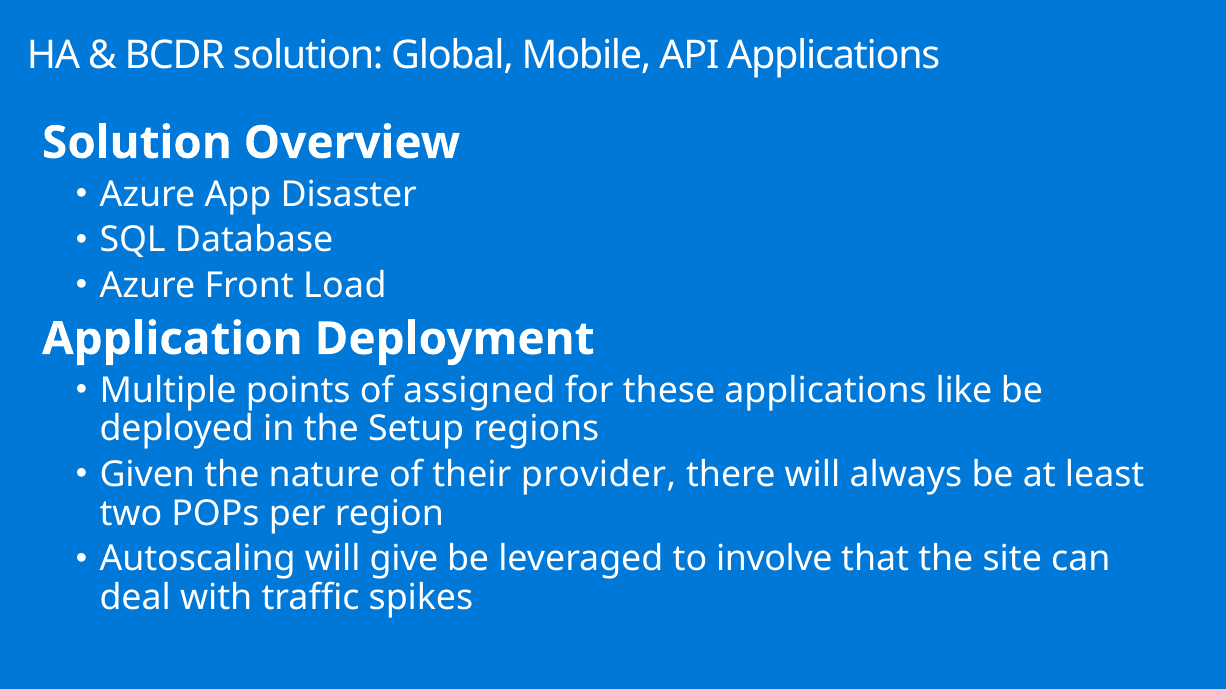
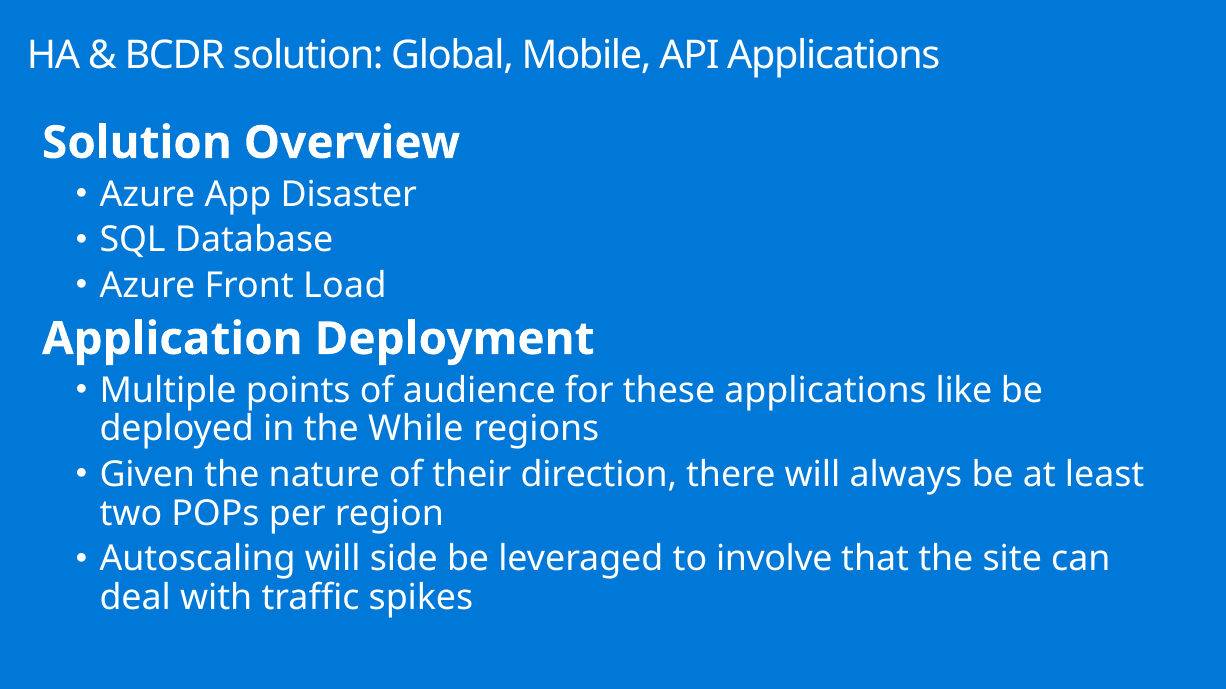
assigned: assigned -> audience (479, 391)
Setup: Setup -> While (416, 429)
provider: provider -> direction (599, 475)
give: give -> side (404, 559)
